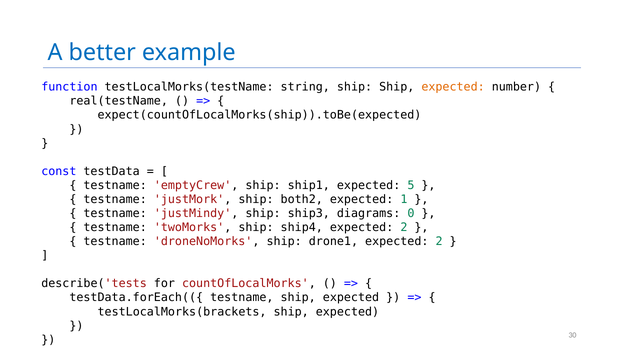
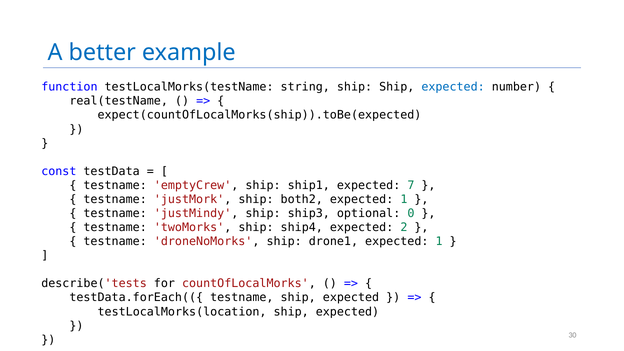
expected colour: orange -> blue (453, 87)
5: 5 -> 7 (411, 185)
diagrams: diagrams -> optional (369, 213)
drone1 expected 2: 2 -> 1 (439, 241)
testLocalMorks(brackets: testLocalMorks(brackets -> testLocalMorks(location (182, 312)
